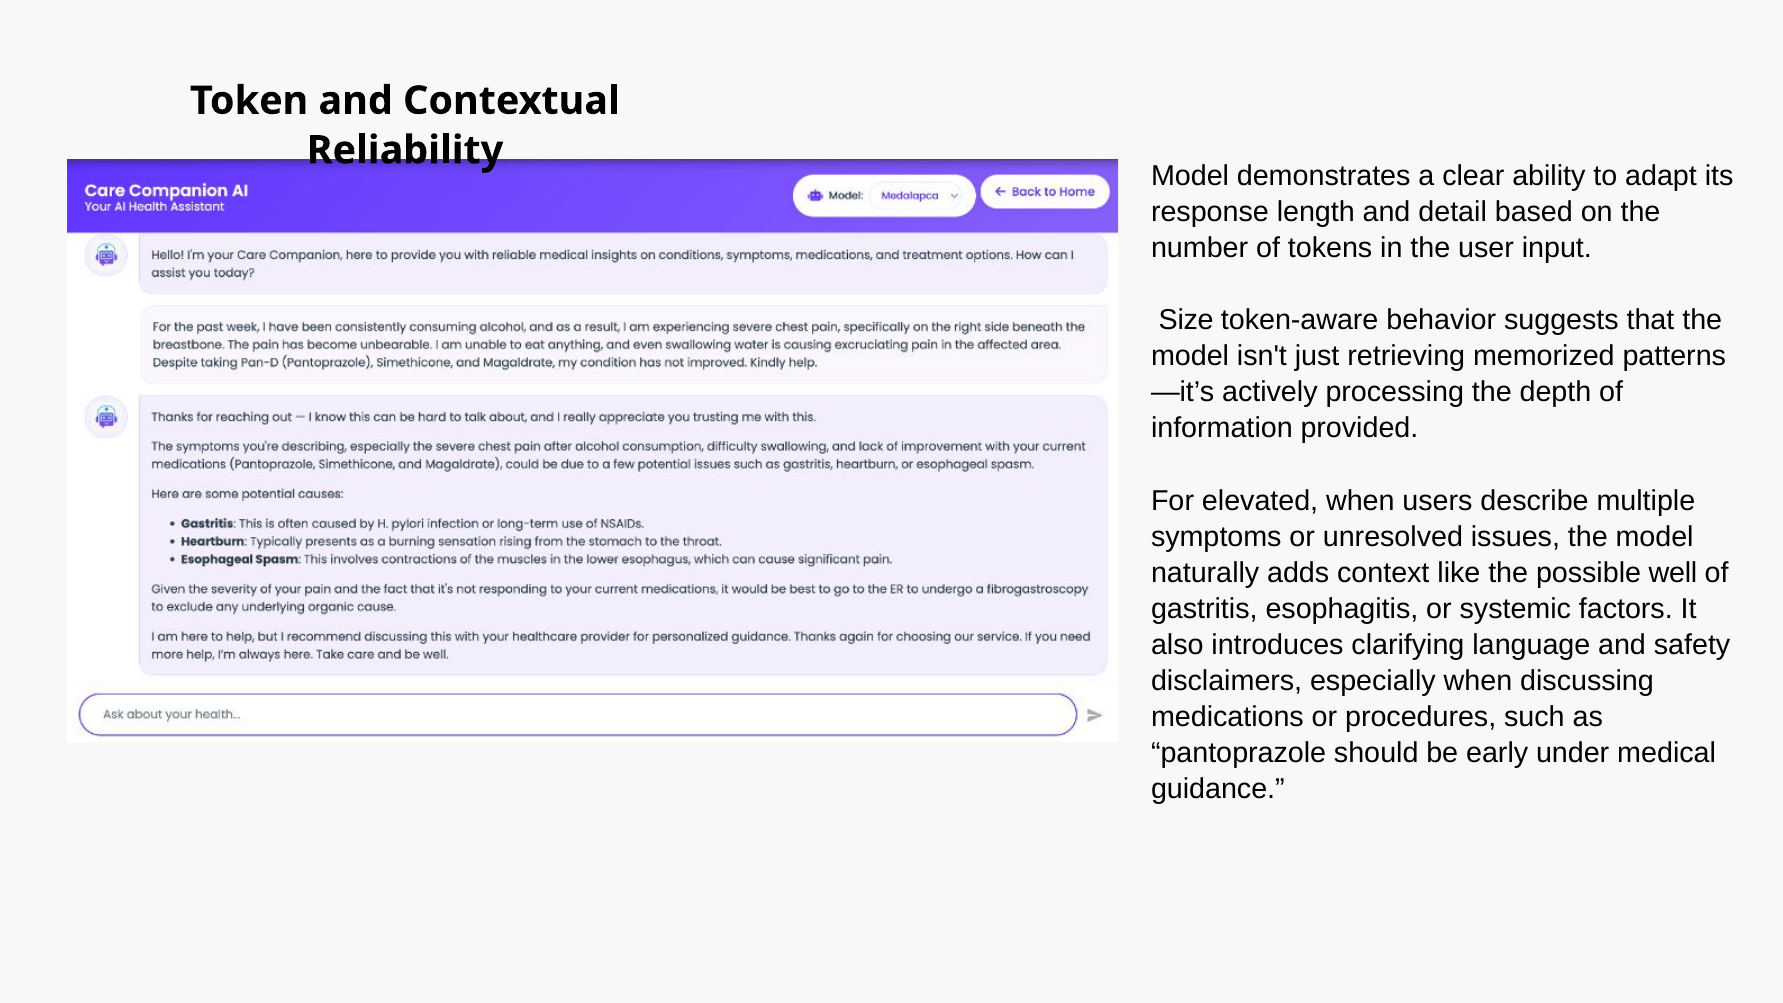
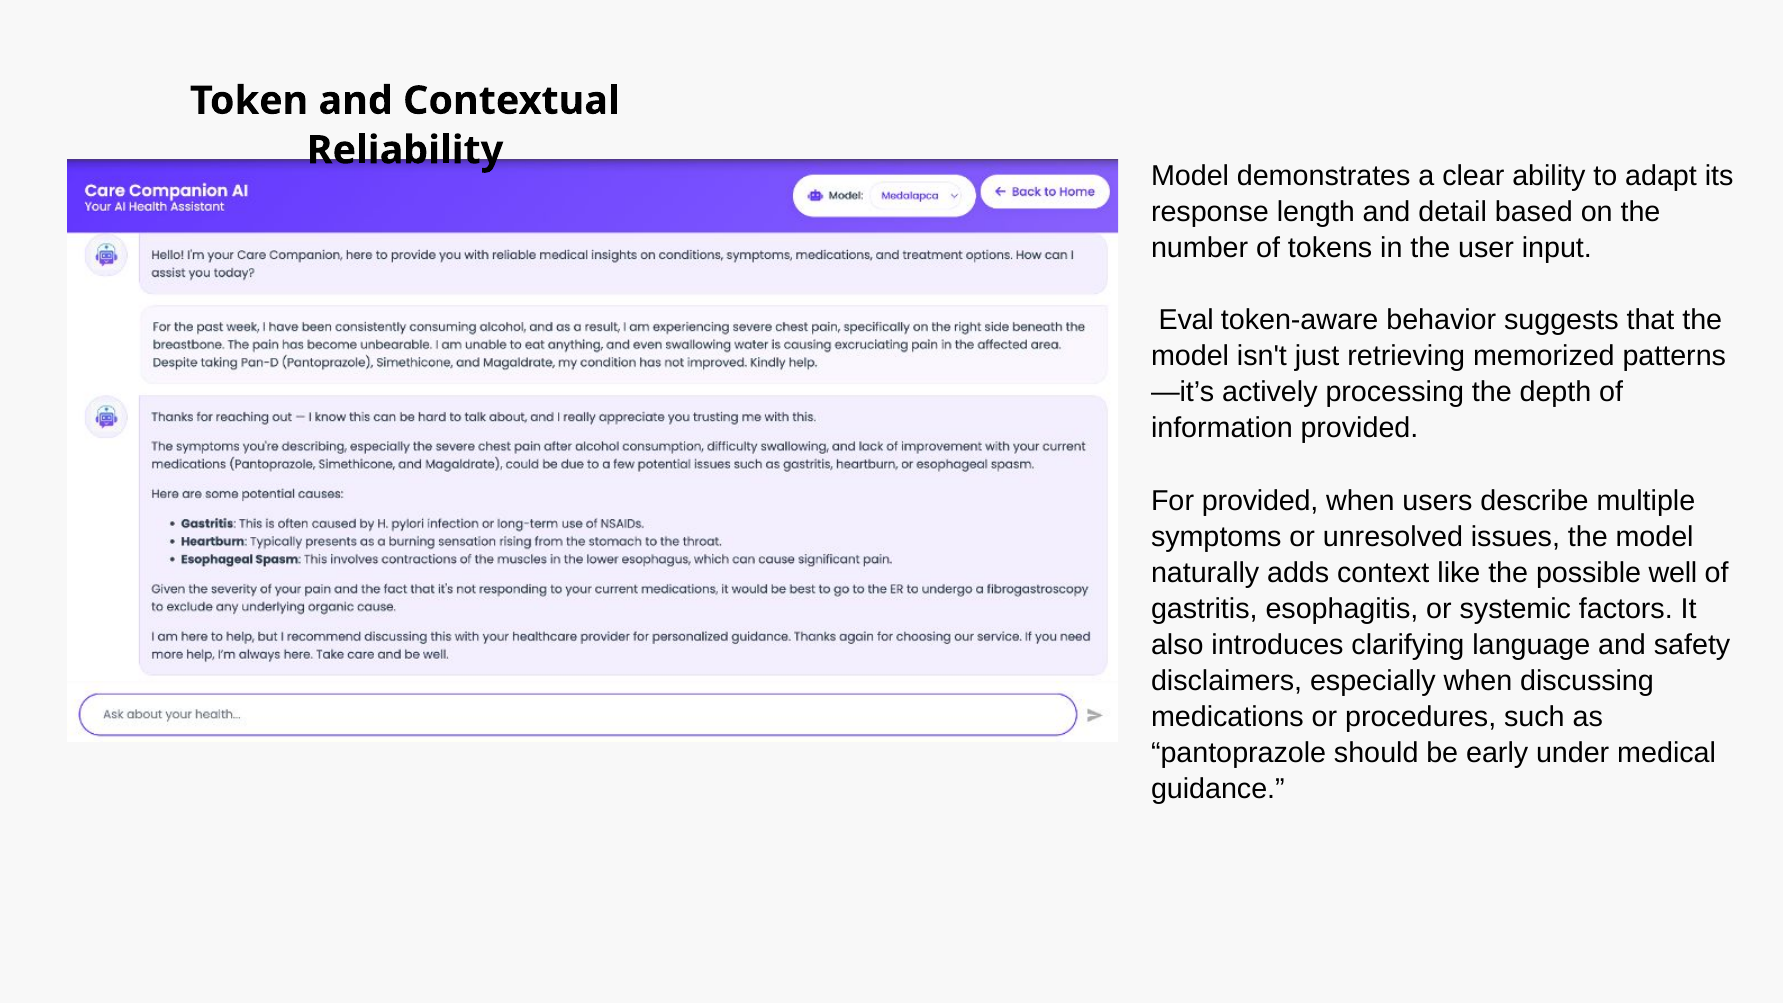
Size: Size -> Eval (1186, 320)
For elevated: elevated -> provided (1260, 501)
